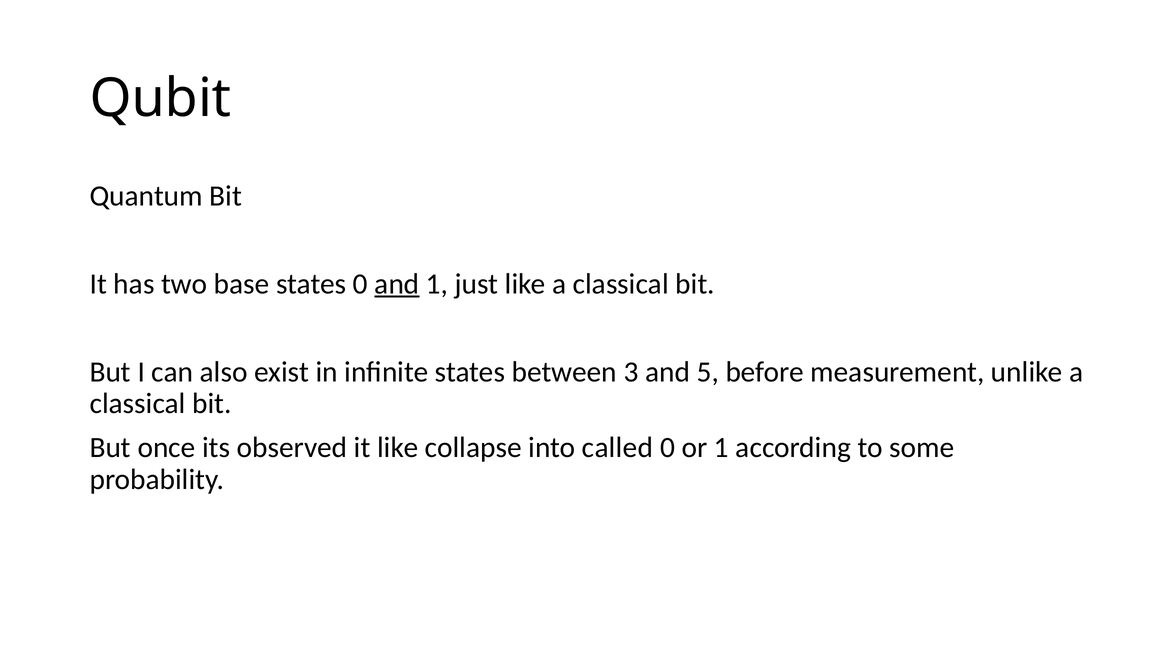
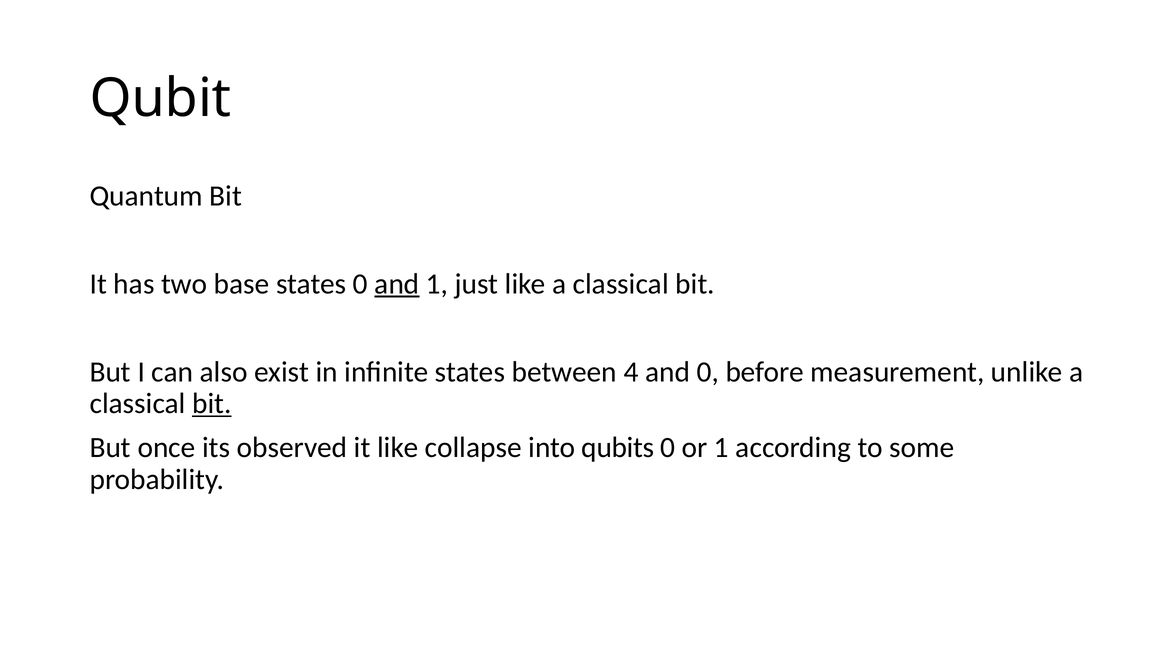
3: 3 -> 4 (631, 372)
and 5: 5 -> 0 (708, 372)
bit underline: none -> present (212, 404)
called: called -> qubits (618, 448)
